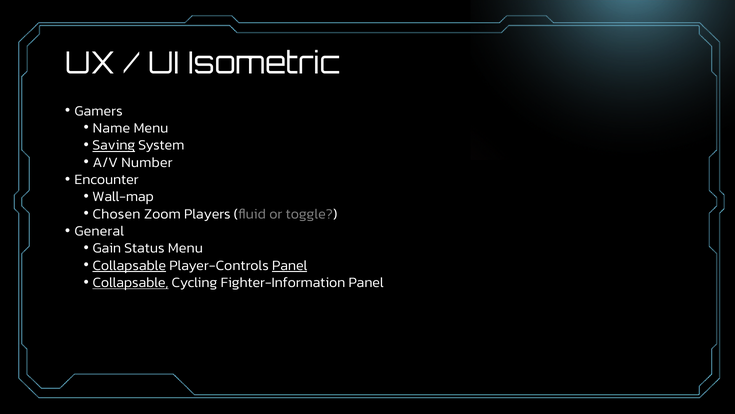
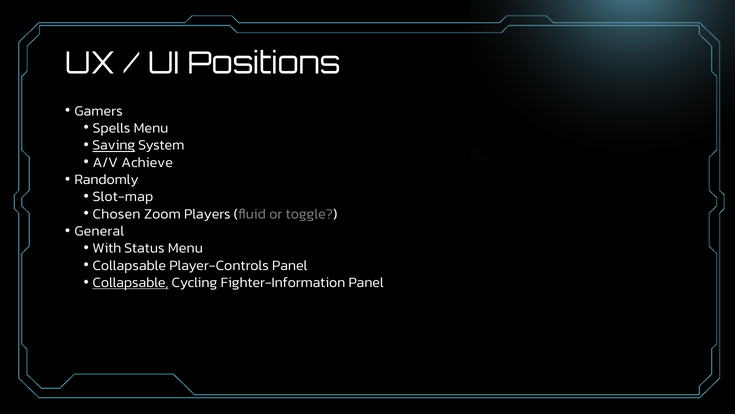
Isometric: Isometric -> Positions (264, 64)
Name: Name -> Spells (111, 128)
Number: Number -> Achieve (147, 162)
Encounter: Encounter -> Randomly (107, 179)
Wall-map: Wall-map -> Slot-map (123, 196)
Gain: Gain -> With (107, 248)
Collapsable underline: present -> none (129, 265)
Panel underline: present -> none (290, 265)
